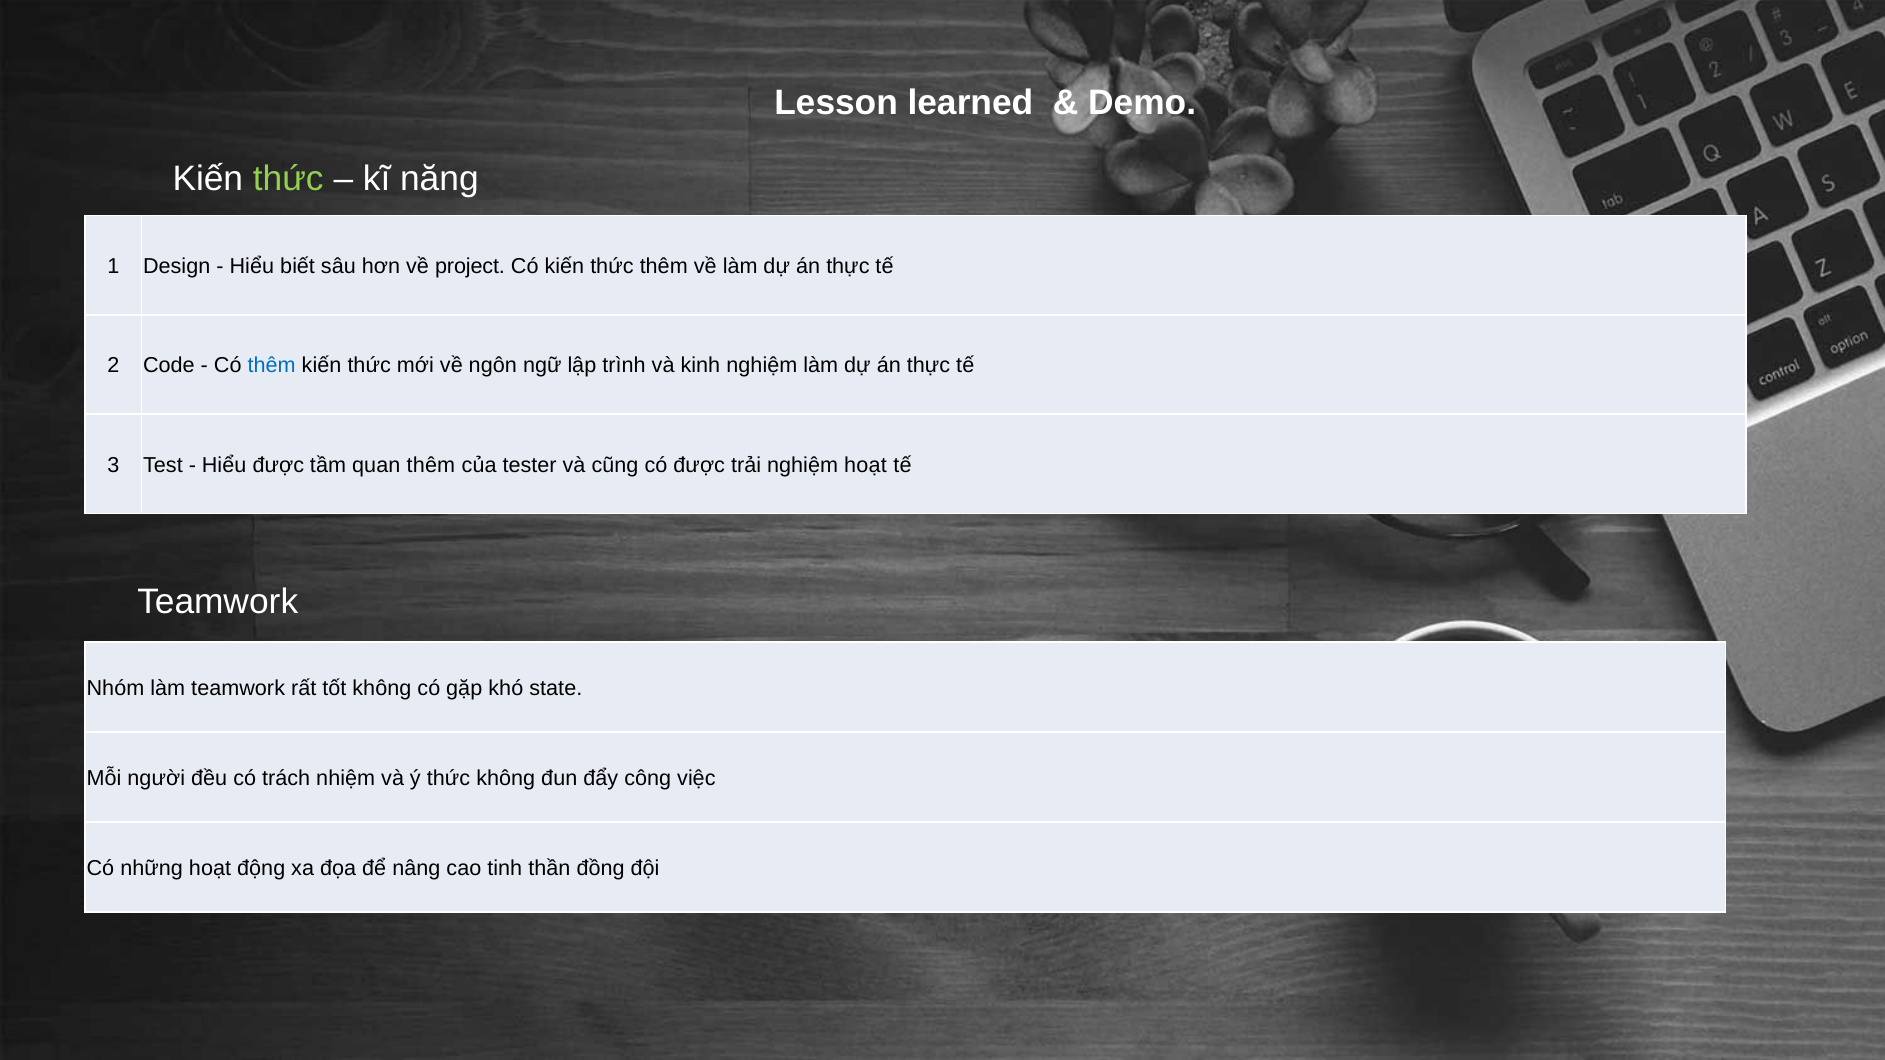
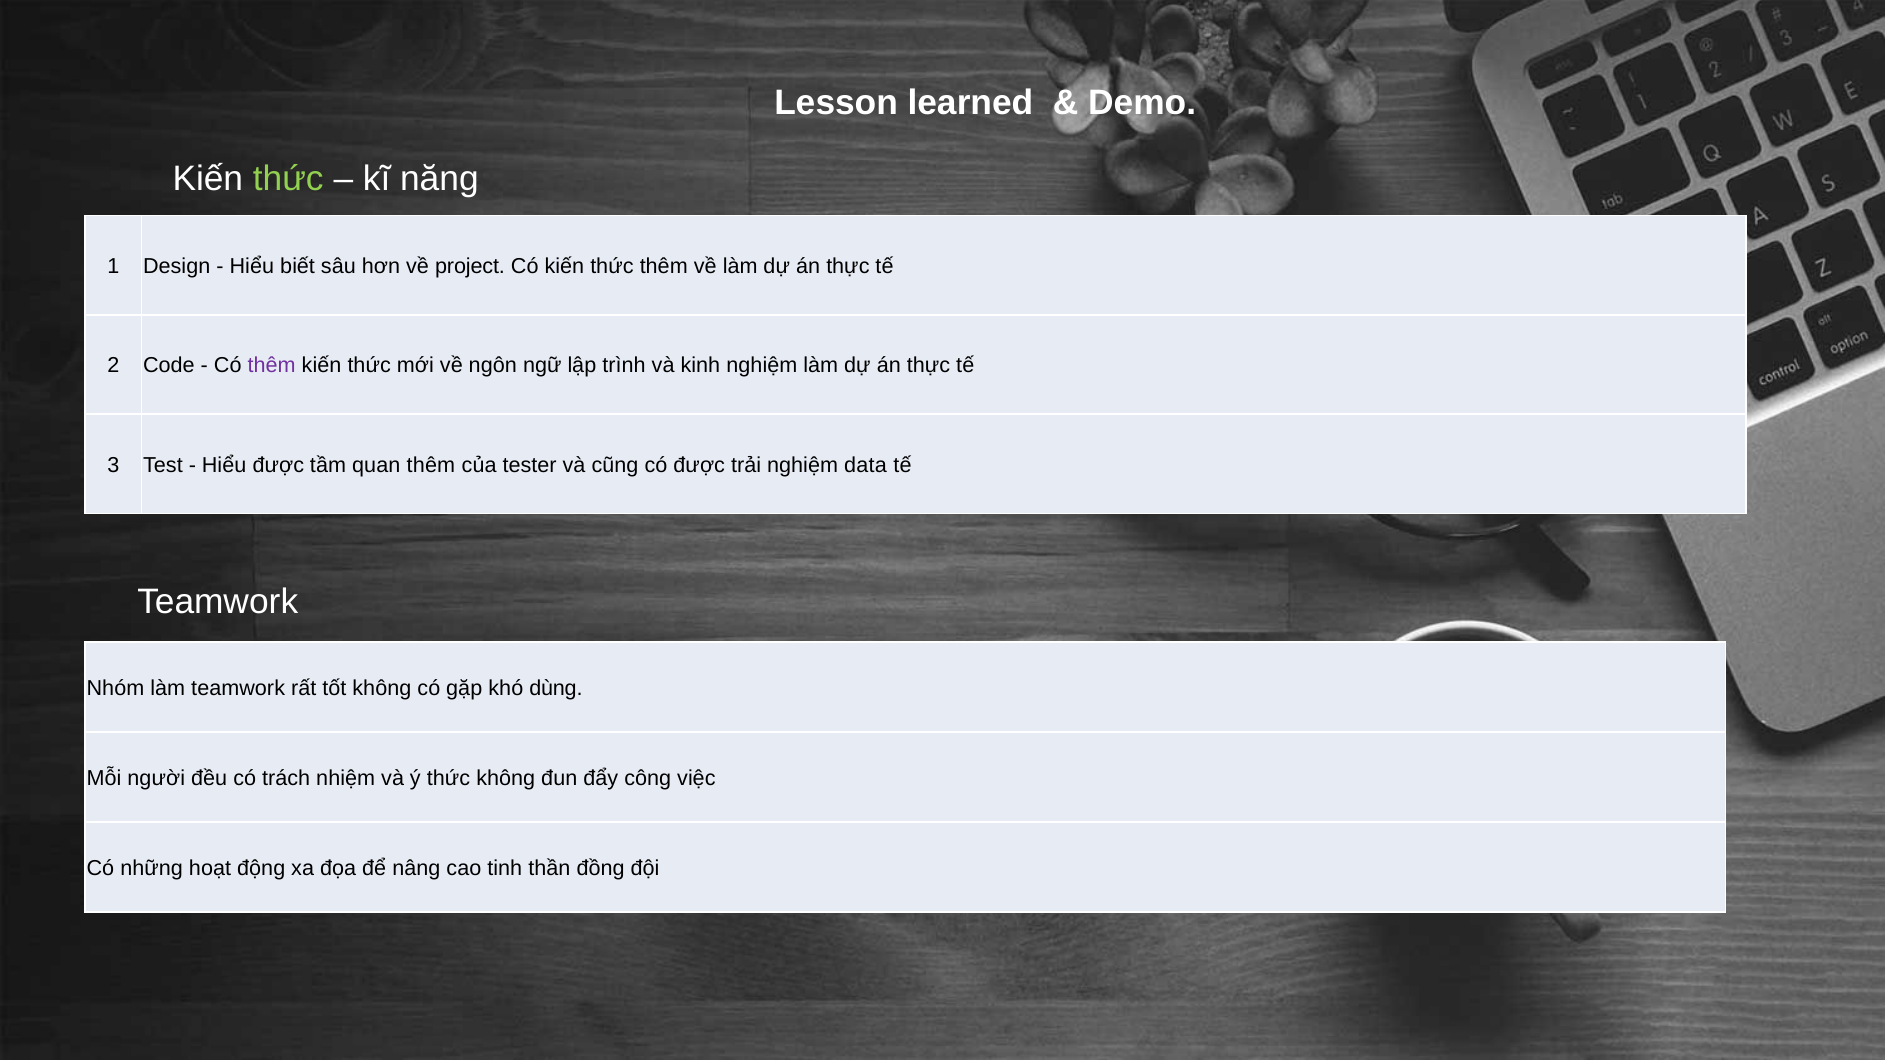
thêm colour: blue -> purple (272, 366)
nghiệm hoạt: hoạt -> data (866, 465)
state: state -> dùng (556, 688)
